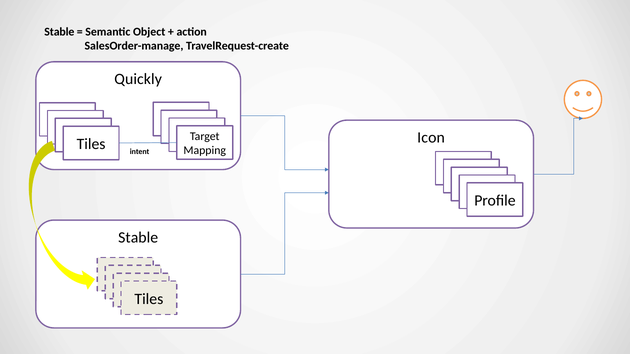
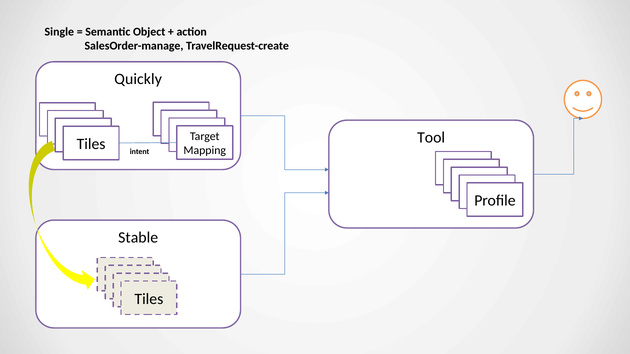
Stable: Stable -> Single (59, 32)
Icon: Icon -> Tool (431, 138)
